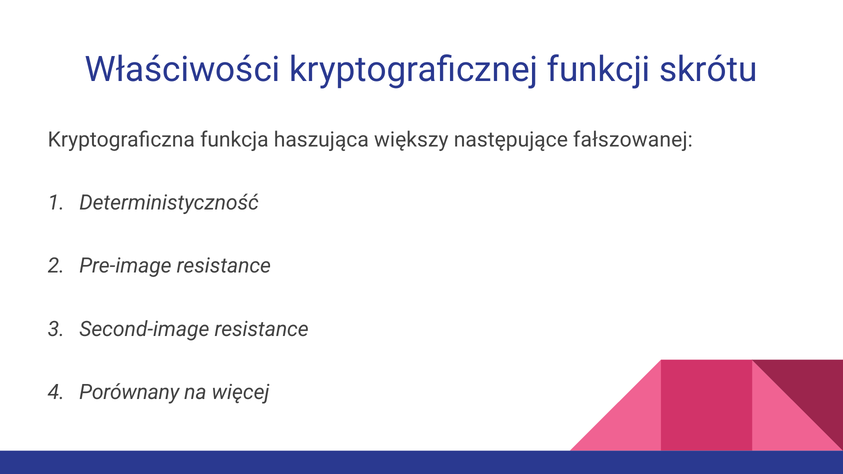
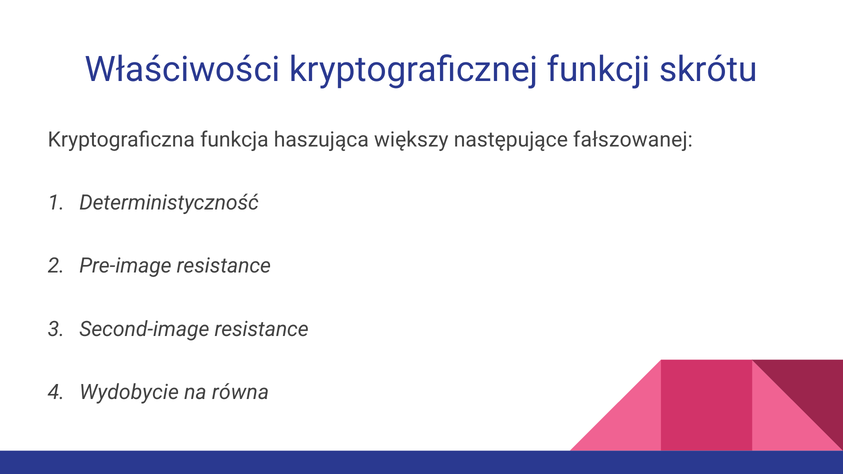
Porównany: Porównany -> Wydobycie (129, 393)
więcej: więcej -> równa (240, 393)
